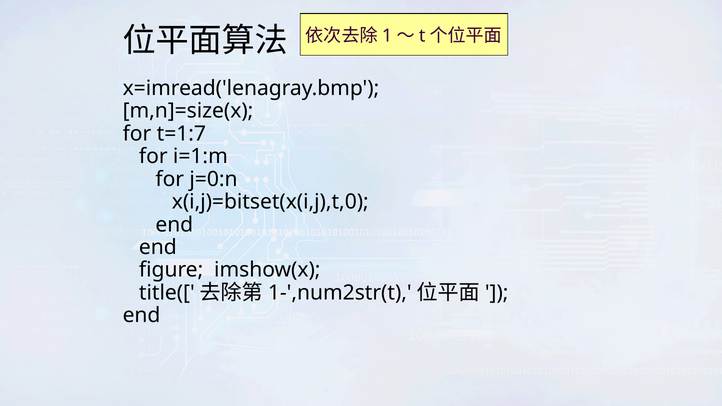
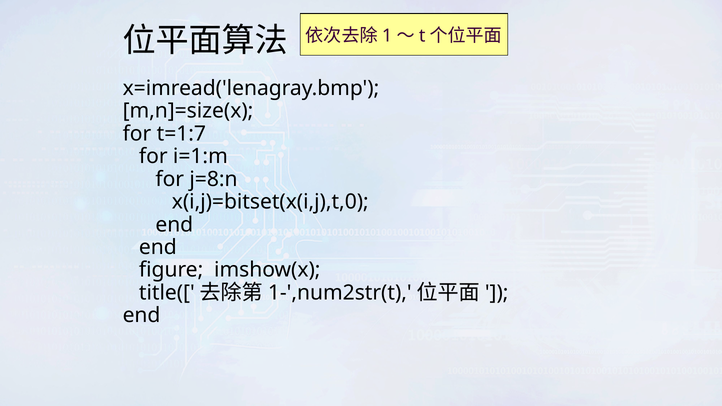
j=0:n: j=0:n -> j=8:n (214, 179)
